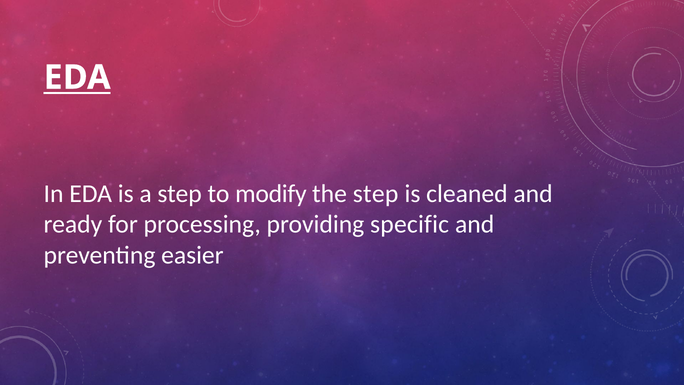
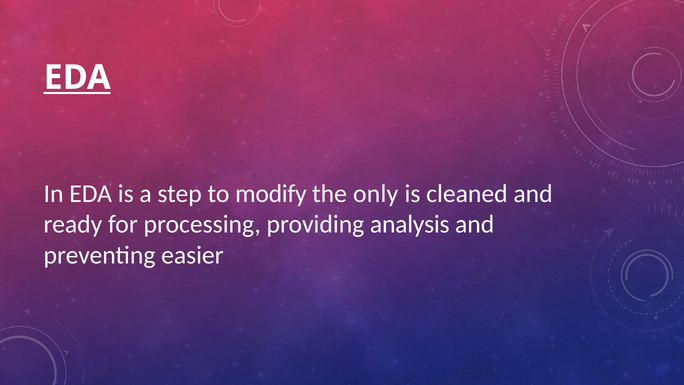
the step: step -> only (376, 194)
specific: specific -> analysis (410, 224)
